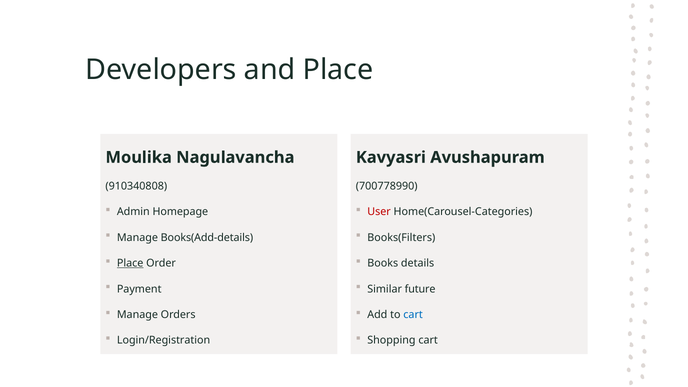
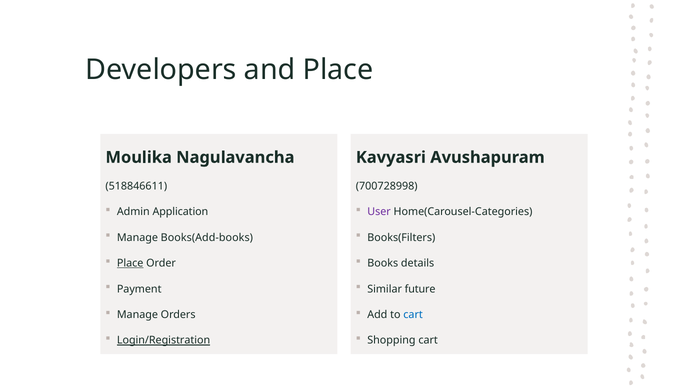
910340808: 910340808 -> 518846611 (136, 186)
700778990: 700778990 -> 700728998 (387, 186)
Homepage: Homepage -> Application (180, 212)
User colour: red -> purple (379, 212)
Books(Add-details: Books(Add-details -> Books(Add-books (207, 238)
Login/Registration underline: none -> present (164, 340)
